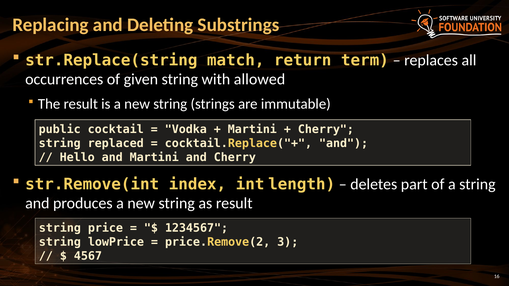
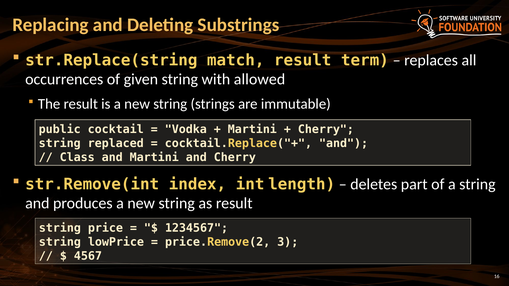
match return: return -> result (303, 60)
Hello: Hello -> Class (77, 158)
